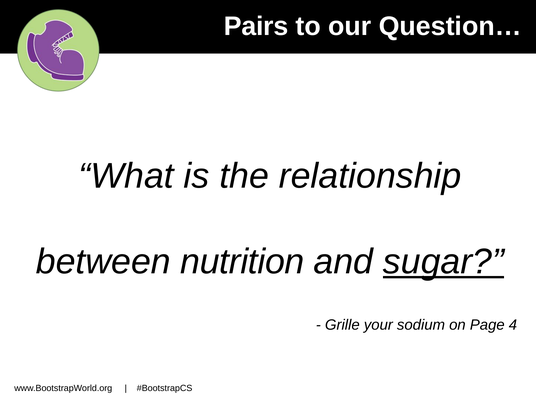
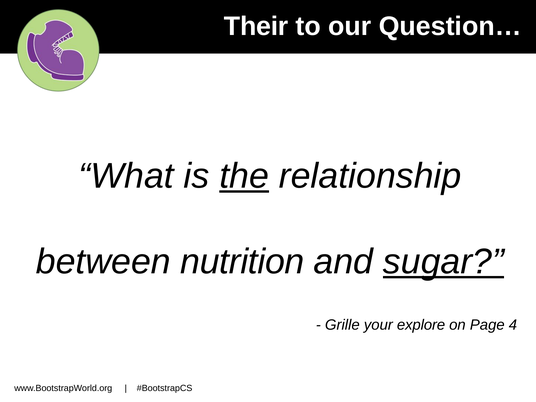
Pairs: Pairs -> Their (256, 26)
the underline: none -> present (244, 176)
sodium: sodium -> explore (421, 325)
